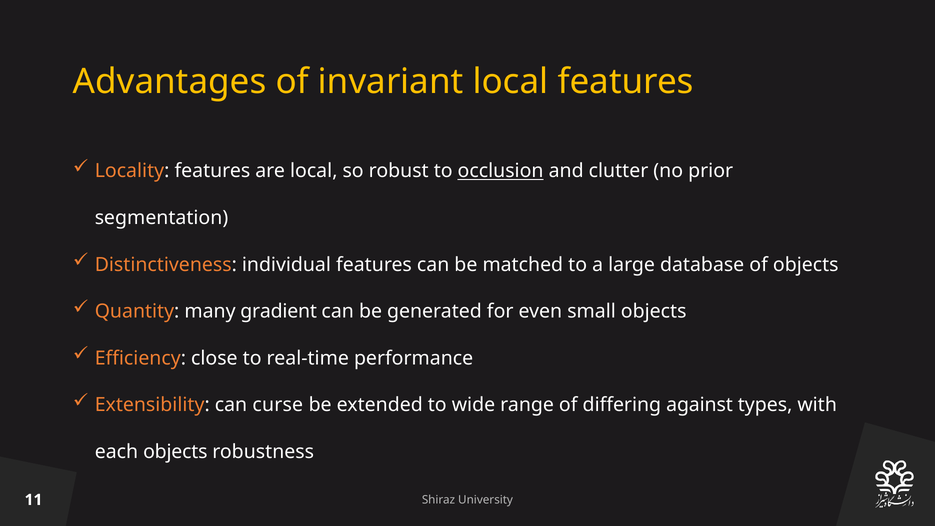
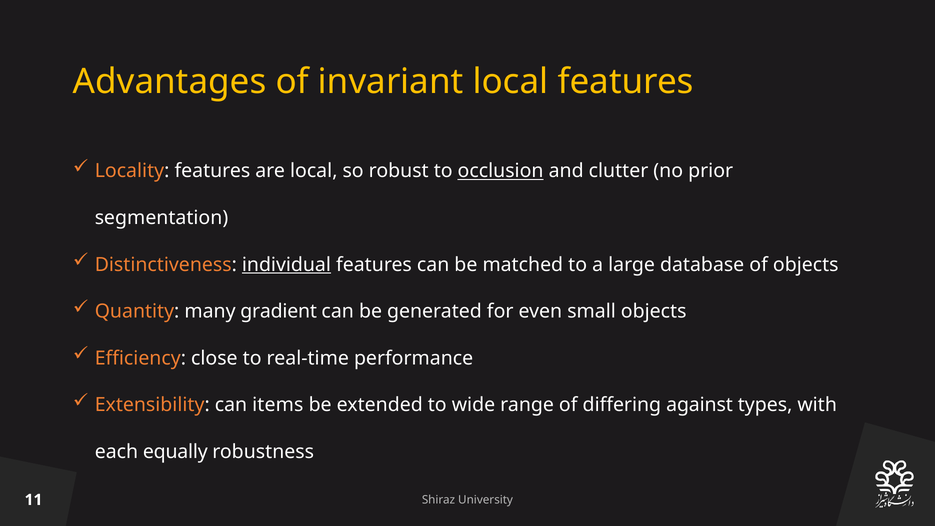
individual underline: none -> present (286, 265)
curse: curse -> items (278, 405)
each objects: objects -> equally (175, 452)
